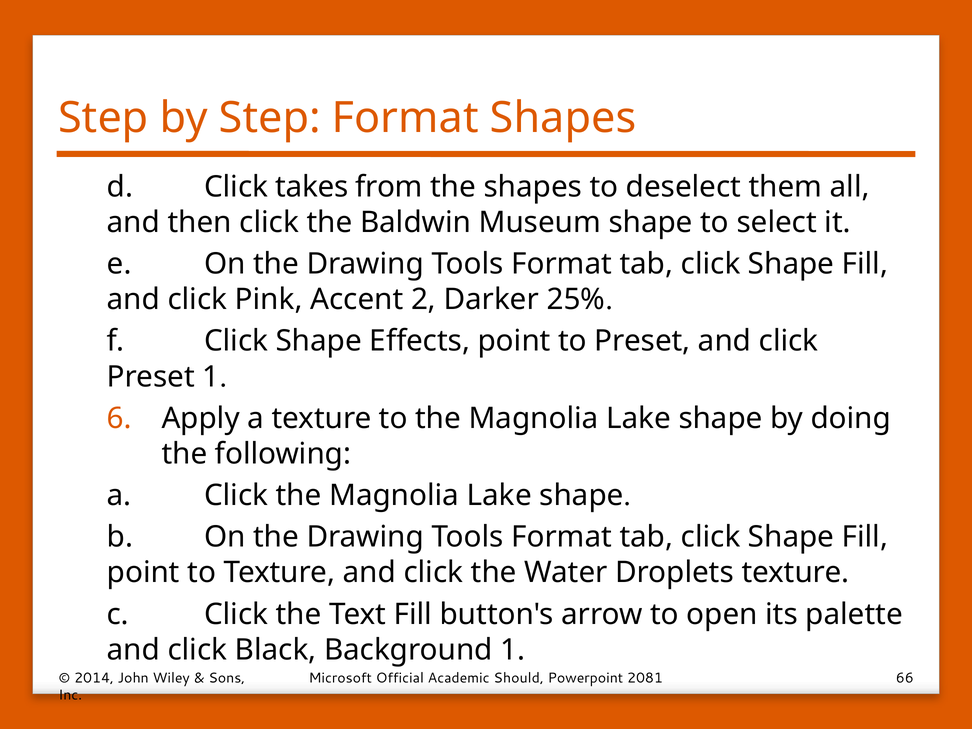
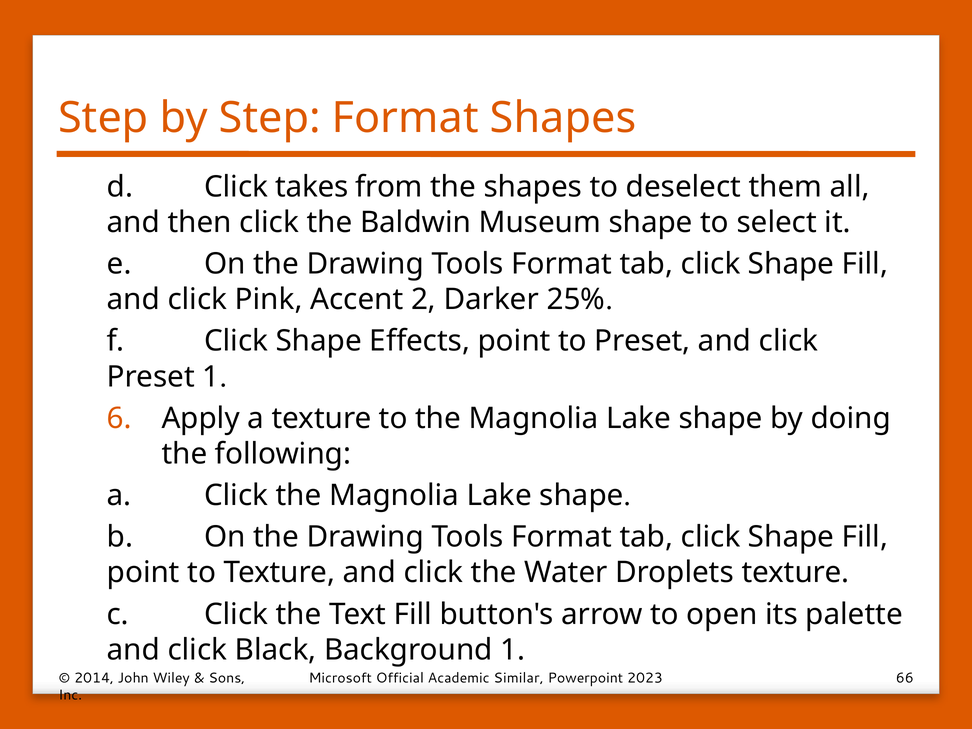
Should: Should -> Similar (519, 678)
2081: 2081 -> 2023 (645, 678)
